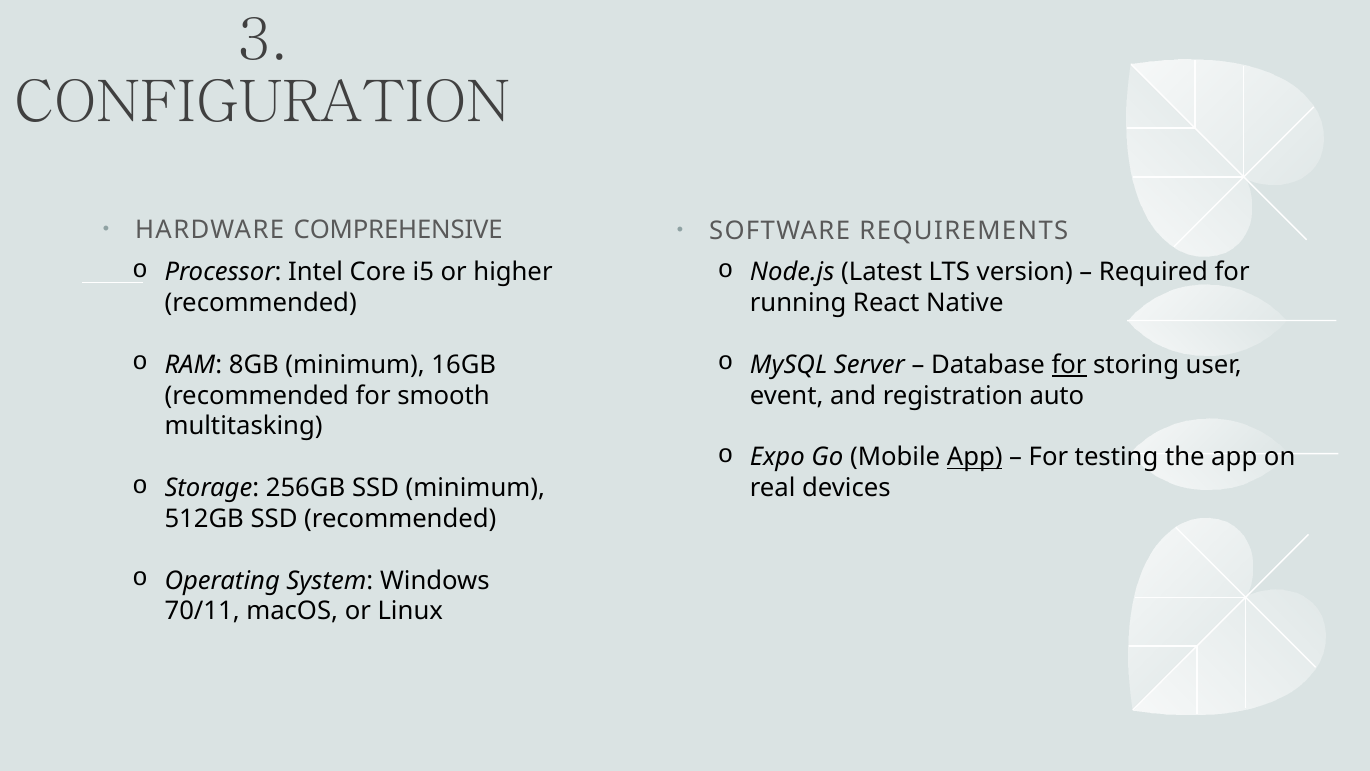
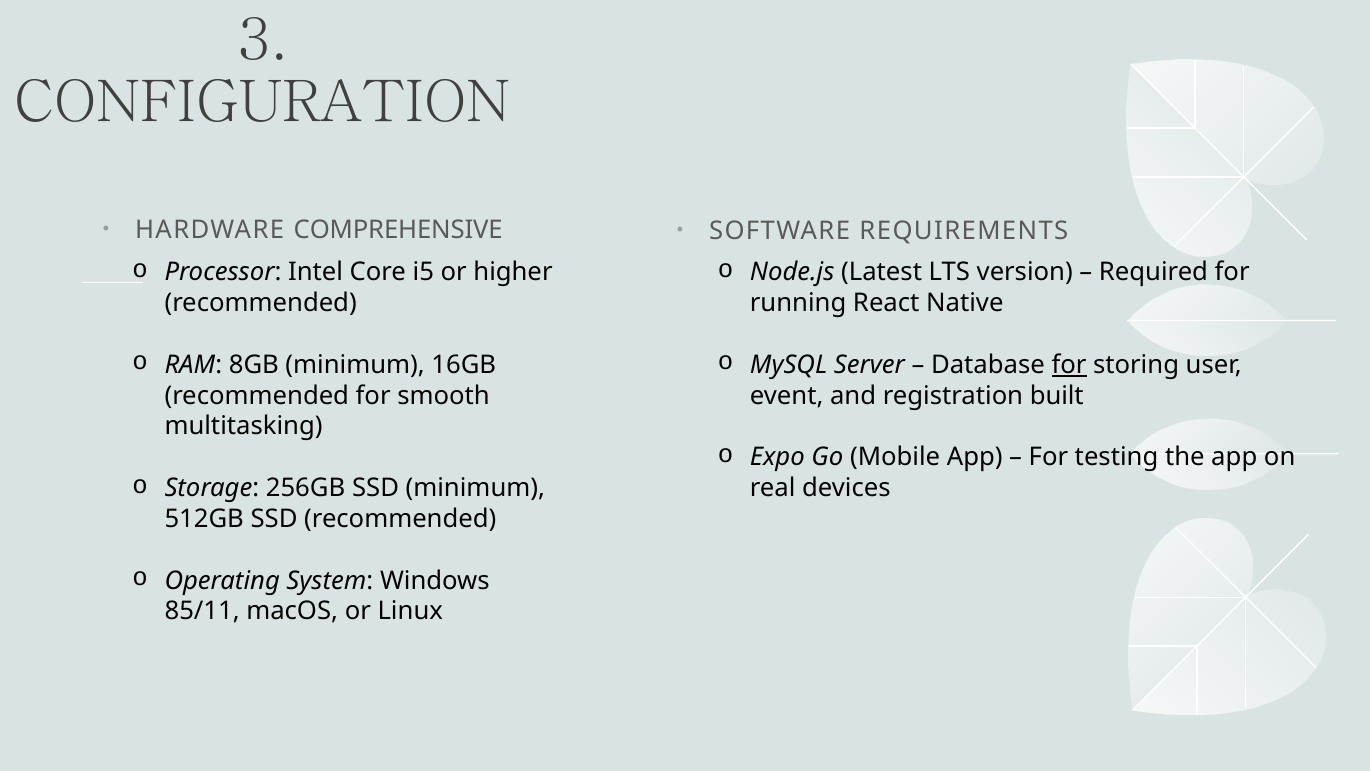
auto: auto -> built (1057, 395)
App underline: present -> none (975, 457)
70/11: 70/11 -> 85/11 (202, 611)
